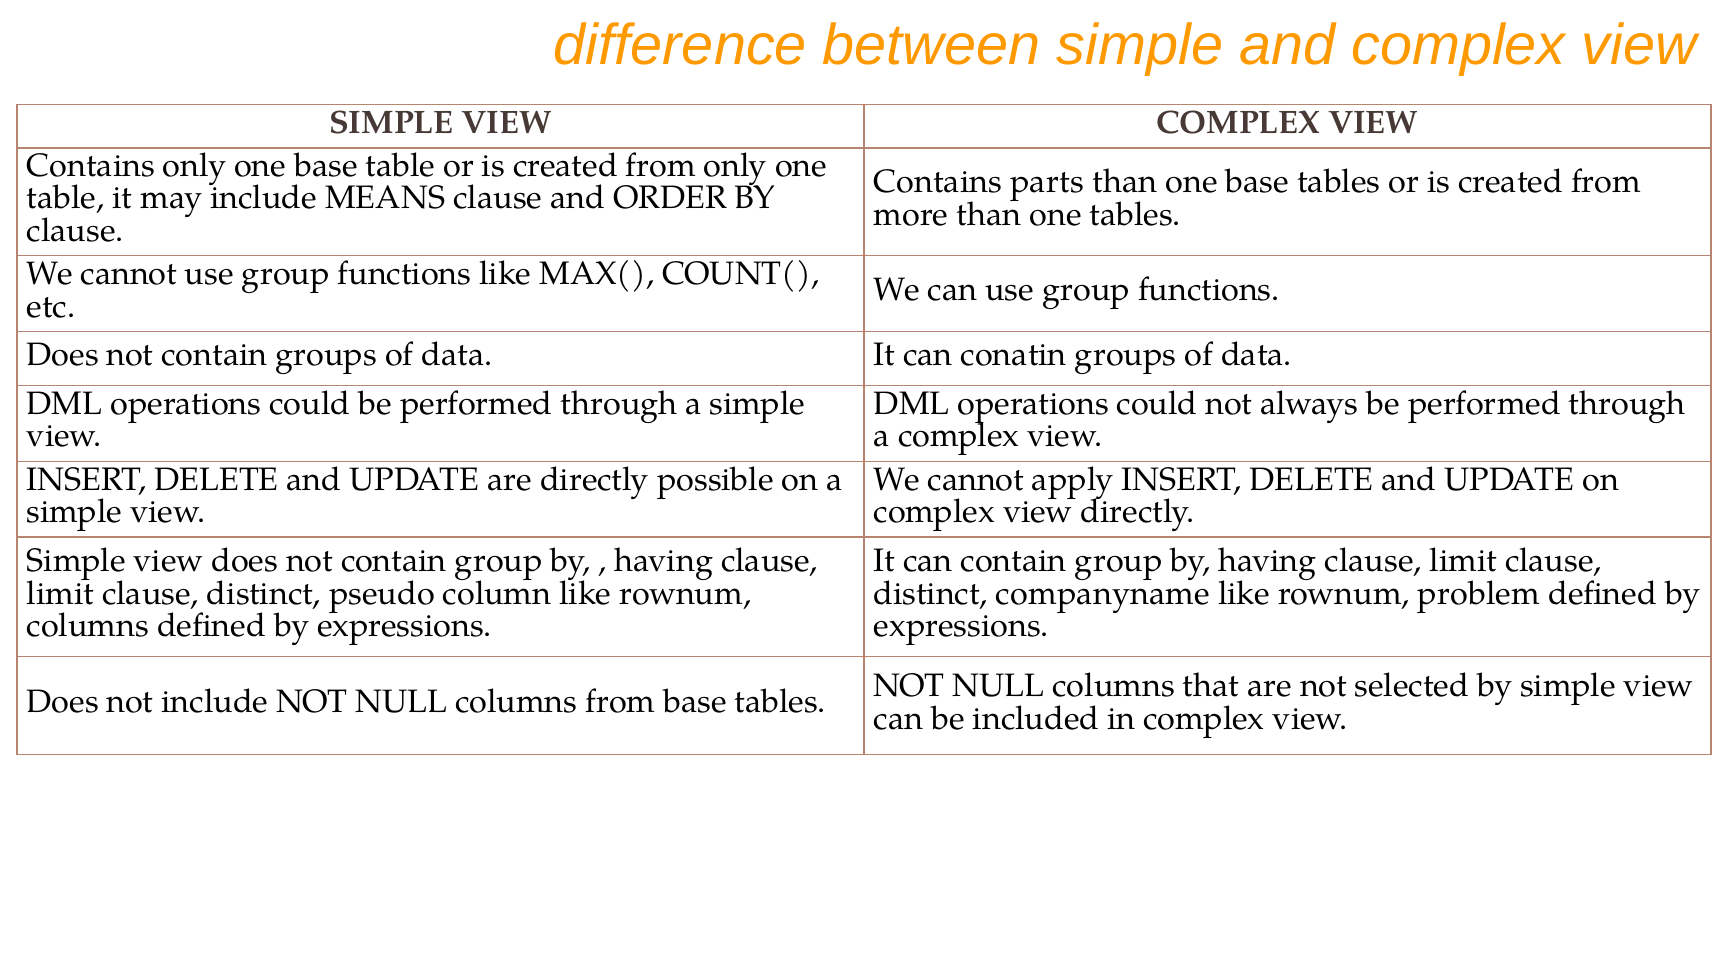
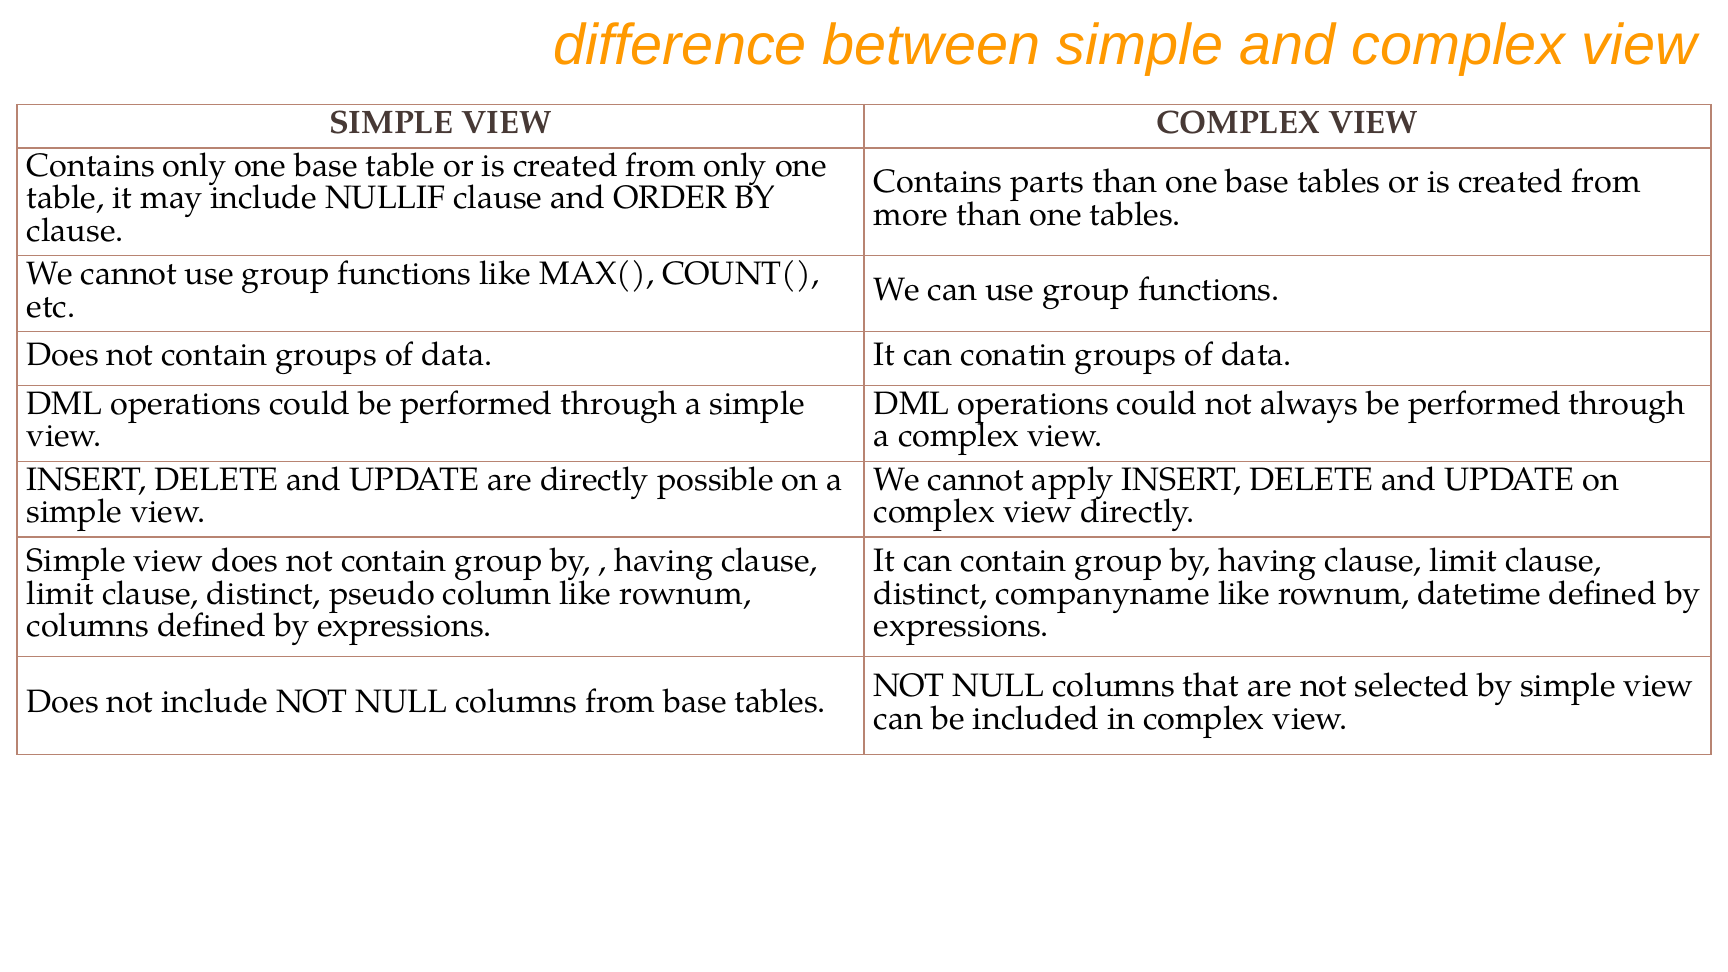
MEANS: MEANS -> NULLIF (385, 198)
problem: problem -> datetime (1479, 593)
